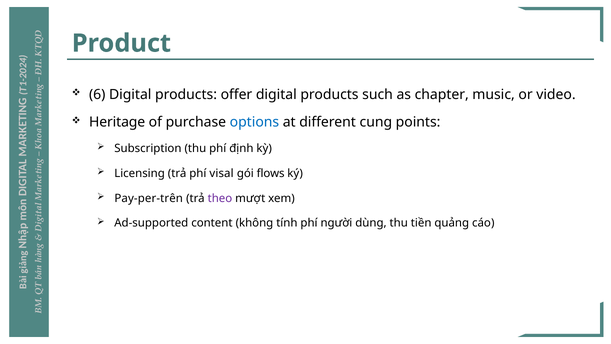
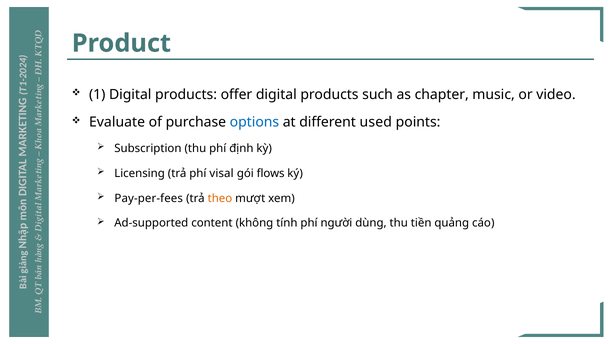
6: 6 -> 1 (97, 94)
Heritage: Heritage -> Evaluate (117, 122)
cung: cung -> used (376, 122)
Pay-per-trên: Pay-per-trên -> Pay-per-fees (149, 198)
theo colour: purple -> orange (220, 198)
